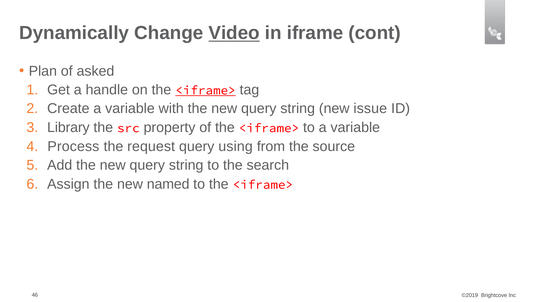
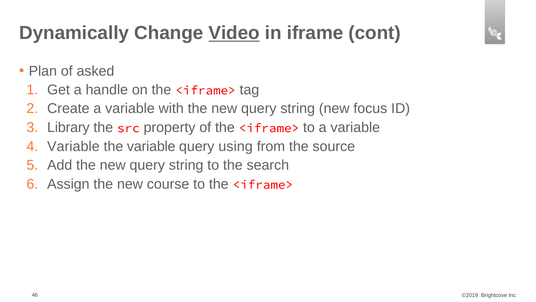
<iframe> underline: present -> none (205, 90)
issue: issue -> focus (370, 108)
Process: Process -> Variable (73, 146)
the request: request -> variable (151, 146)
named: named -> course (168, 184)
